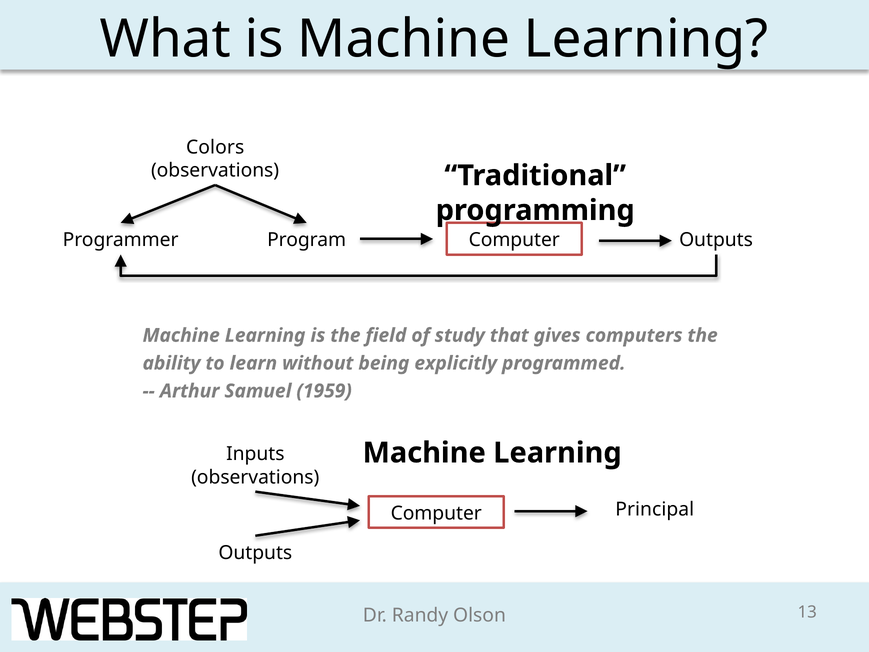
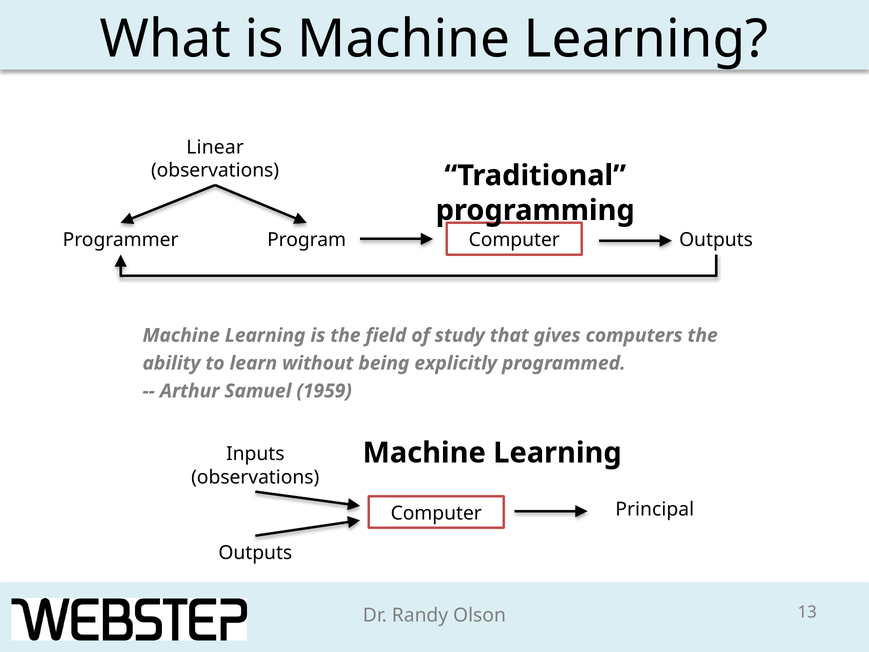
Colors: Colors -> Linear (215, 147)
